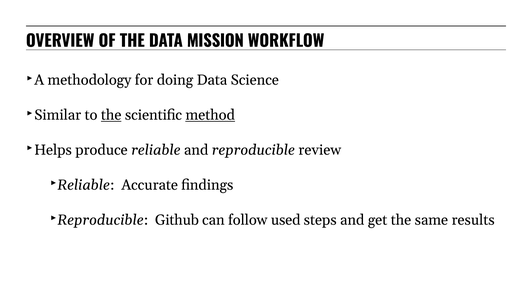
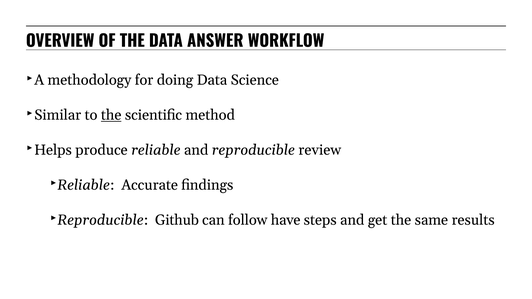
MISSION: MISSION -> ANSWER (215, 41)
method underline: present -> none (210, 115)
used: used -> have (286, 220)
